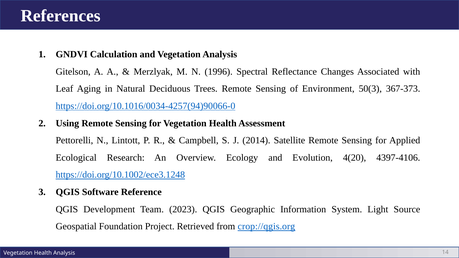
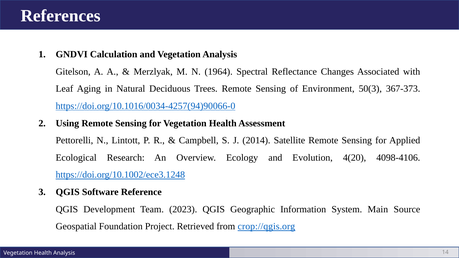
1996: 1996 -> 1964 (219, 72)
4397-4106: 4397-4106 -> 4098-4106 (398, 158)
Light: Light -> Main (378, 209)
